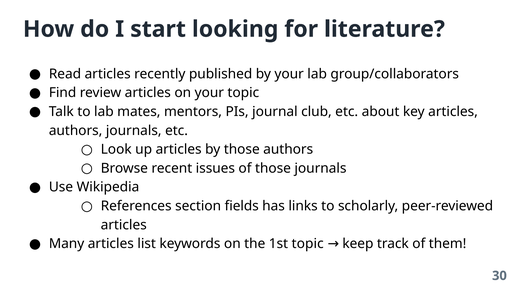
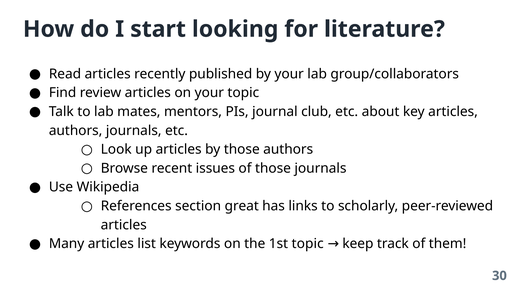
fields: fields -> great (242, 206)
